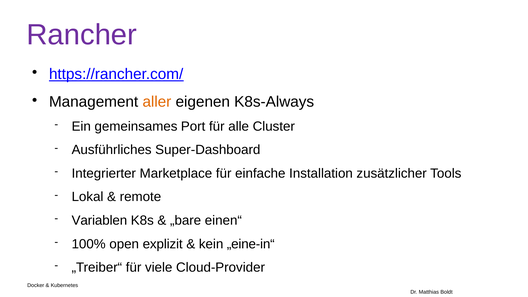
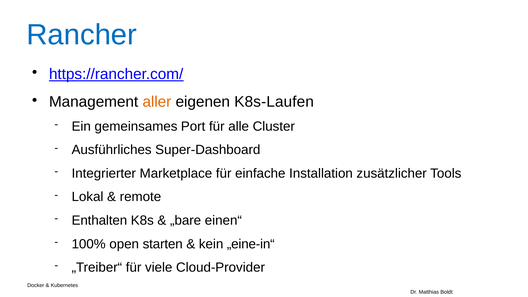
Rancher colour: purple -> blue (82, 35)
K8s-Always: K8s-Always -> K8s-Laufen (274, 102)
Variablen: Variablen -> Enthalten (99, 220)
explizit: explizit -> starten (163, 244)
